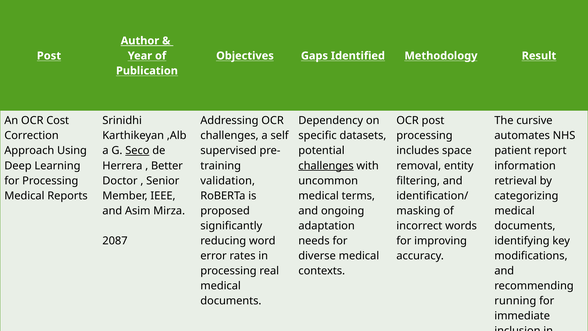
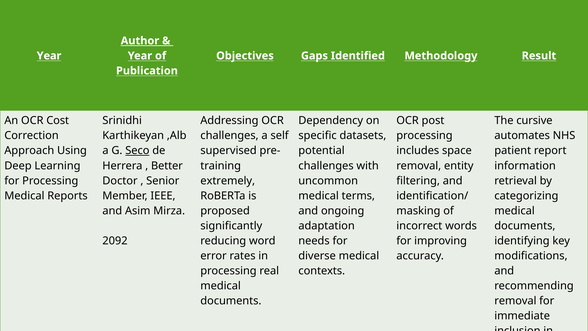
Post: Post -> Year (49, 56)
challenges underline: present -> none (326, 166)
validation: validation -> extremely (228, 181)
2087: 2087 -> 2092 (115, 241)
running: running -> removal (515, 301)
